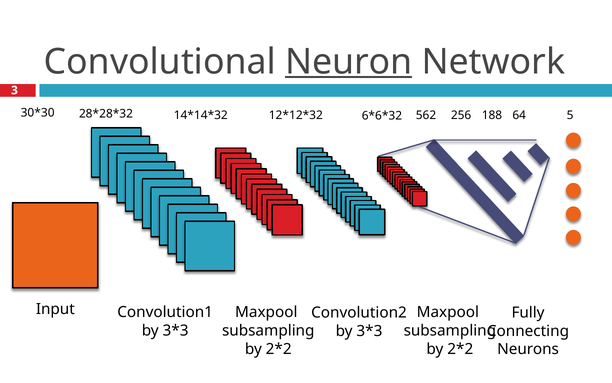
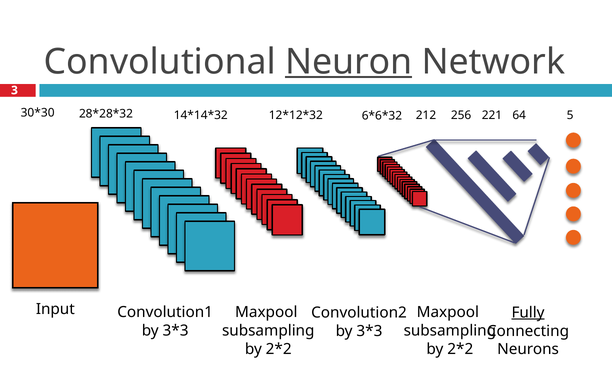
562: 562 -> 212 (426, 115)
188: 188 -> 221 (492, 115)
Fully underline: none -> present (528, 312)
